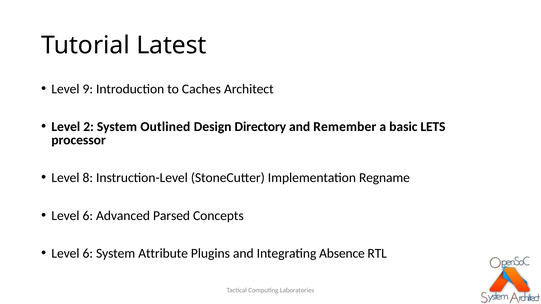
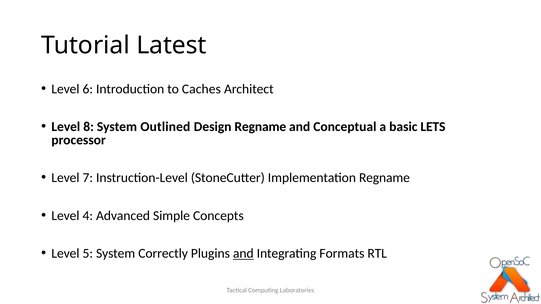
9: 9 -> 6 (88, 89)
2: 2 -> 8 (89, 127)
Design Directory: Directory -> Regname (260, 127)
Remember: Remember -> Conceptual (345, 127)
8: 8 -> 7 (88, 178)
6: 6 -> 4 (88, 216)
Parsed: Parsed -> Simple (172, 216)
6: 6 -> 5 (88, 254)
Attribute: Attribute -> Correctly (163, 254)
and underline: none -> present (243, 254)
Absence: Absence -> Formats (342, 254)
